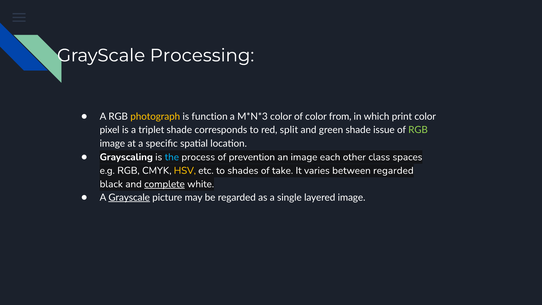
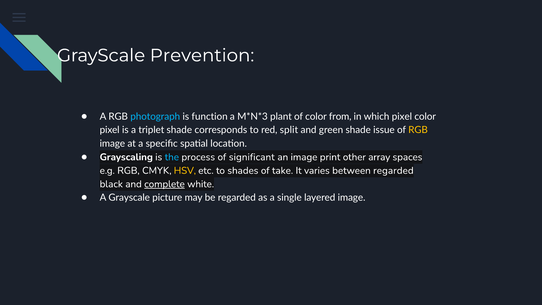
Processing: Processing -> Prevention (202, 55)
photograph colour: yellow -> light blue (155, 116)
color: color -> plant (281, 116)
which print: print -> pixel (402, 116)
RGB colour: light green -> yellow (418, 130)
prevention: prevention -> significant (252, 157)
each: each -> print (330, 157)
class: class -> array (379, 157)
Grayscale underline: present -> none (129, 197)
